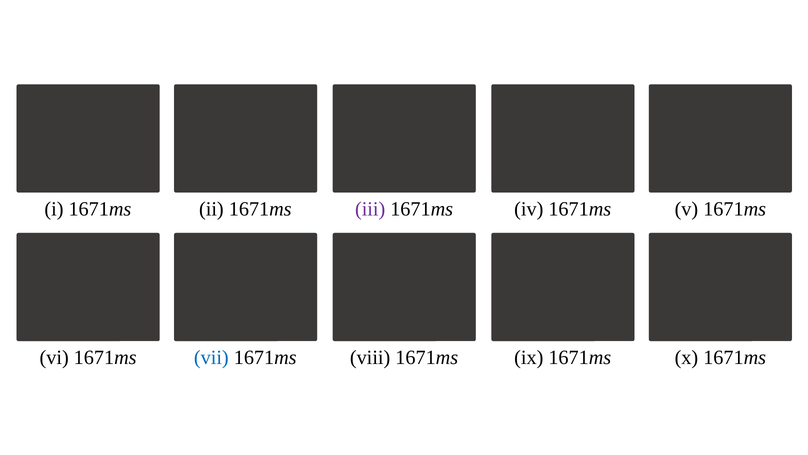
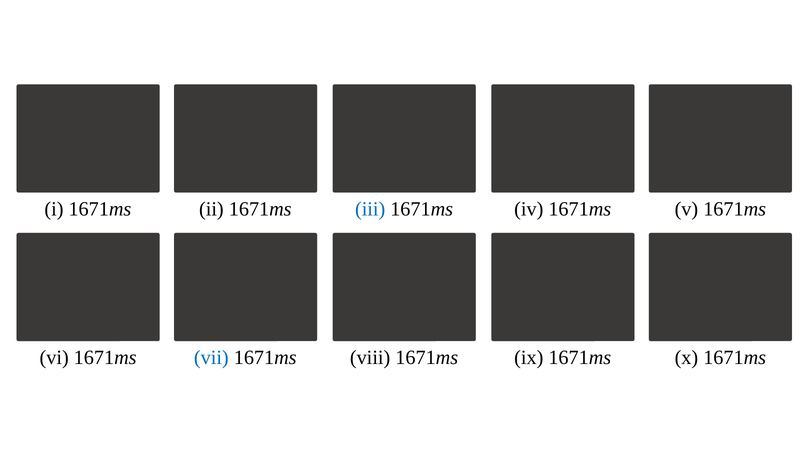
iii colour: purple -> blue (370, 209)
